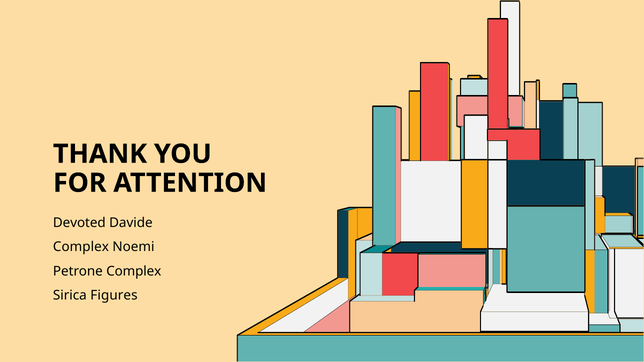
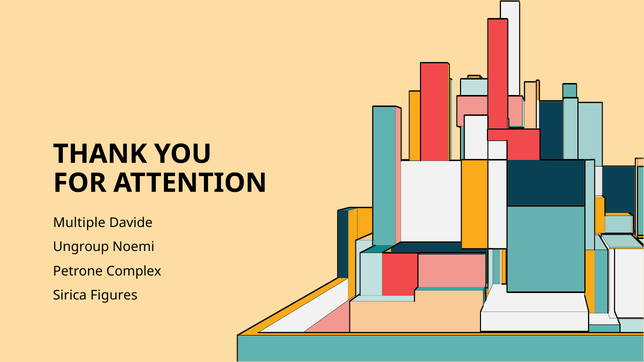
Devoted: Devoted -> Multiple (79, 223)
Complex: Complex -> Ungroup (81, 247)
